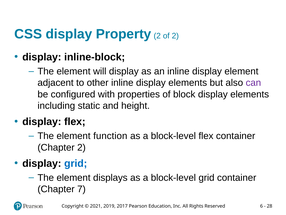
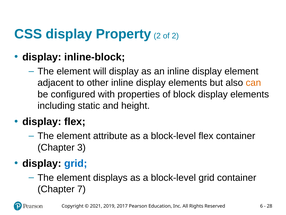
can colour: purple -> orange (253, 83)
function: function -> attribute (110, 136)
Chapter 2: 2 -> 3 (81, 147)
